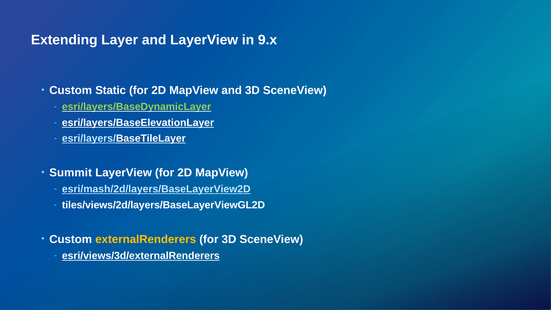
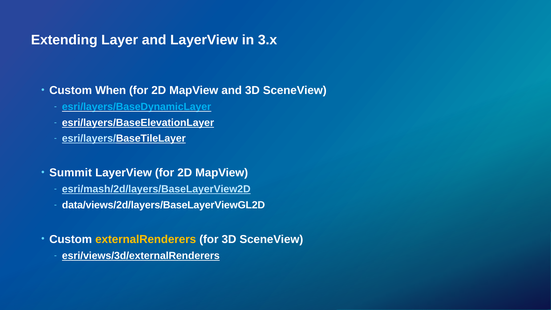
9.x: 9.x -> 3.x (268, 40)
Static: Static -> When (111, 90)
esri/layers/BaseDynamicLayer colour: light green -> light blue (137, 107)
tiles/views/2d/layers/BaseLayerViewGL2D: tiles/views/2d/layers/BaseLayerViewGL2D -> data/views/2d/layers/BaseLayerViewGL2D (163, 205)
